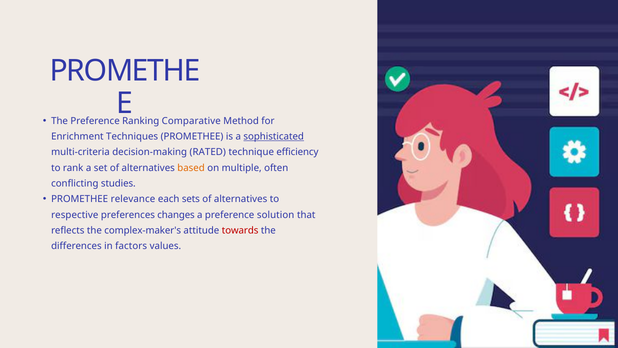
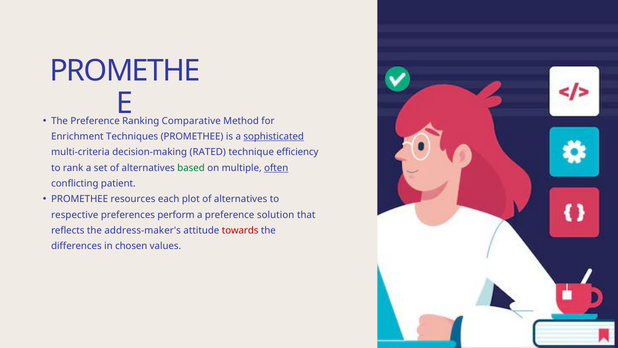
based colour: orange -> green (191, 168)
often underline: none -> present (276, 168)
studies: studies -> patient (118, 183)
relevance: relevance -> resources (133, 199)
sets: sets -> plot (191, 199)
changes: changes -> perform (176, 215)
complex-maker's: complex-maker's -> address-maker's (143, 230)
factors: factors -> chosen (131, 246)
